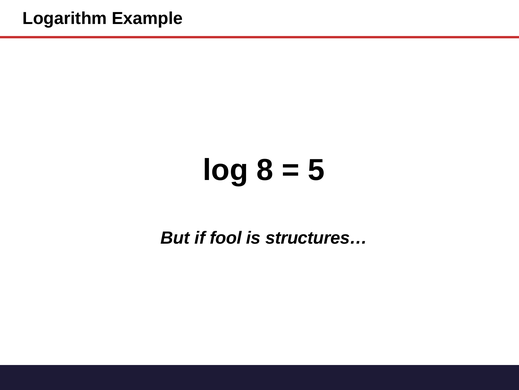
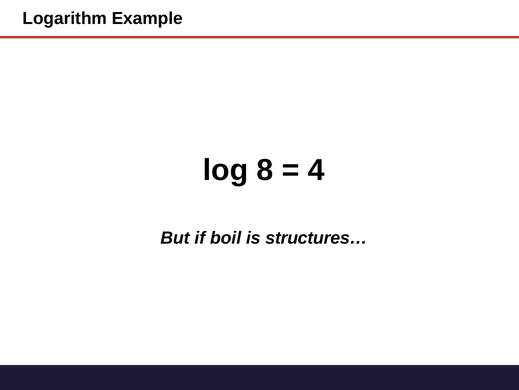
5: 5 -> 4 (316, 170)
fool: fool -> boil (226, 238)
